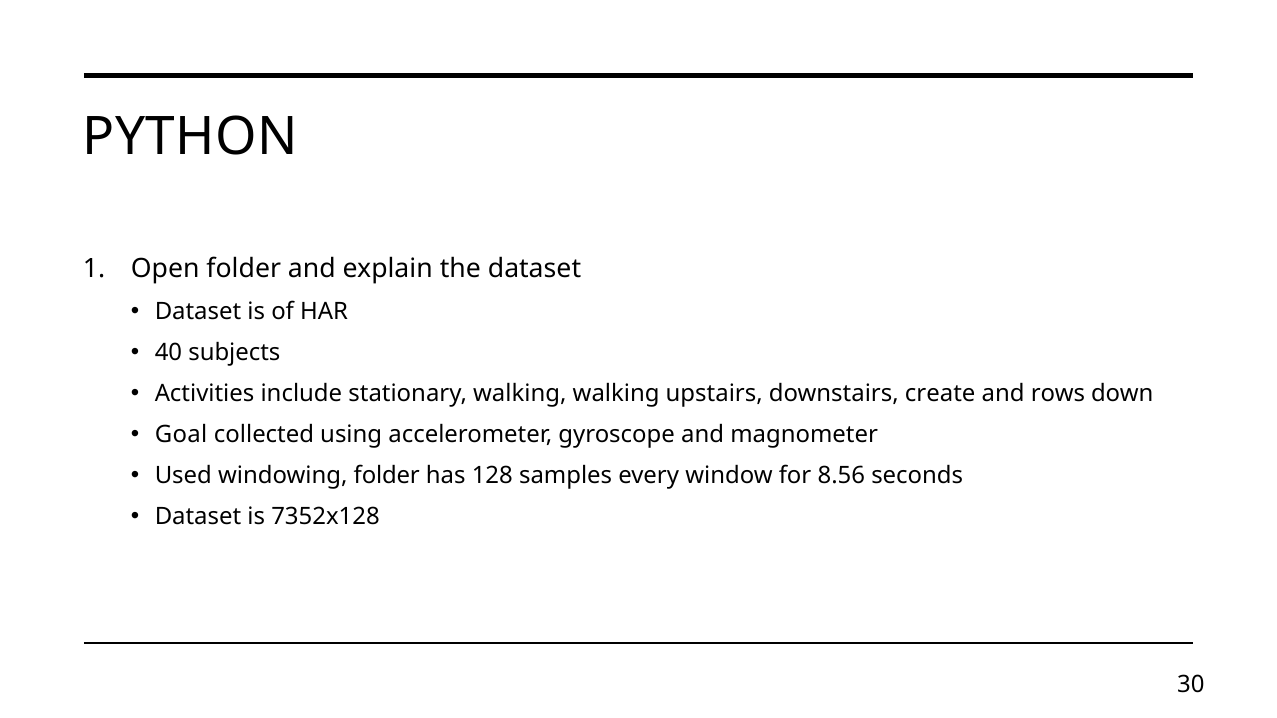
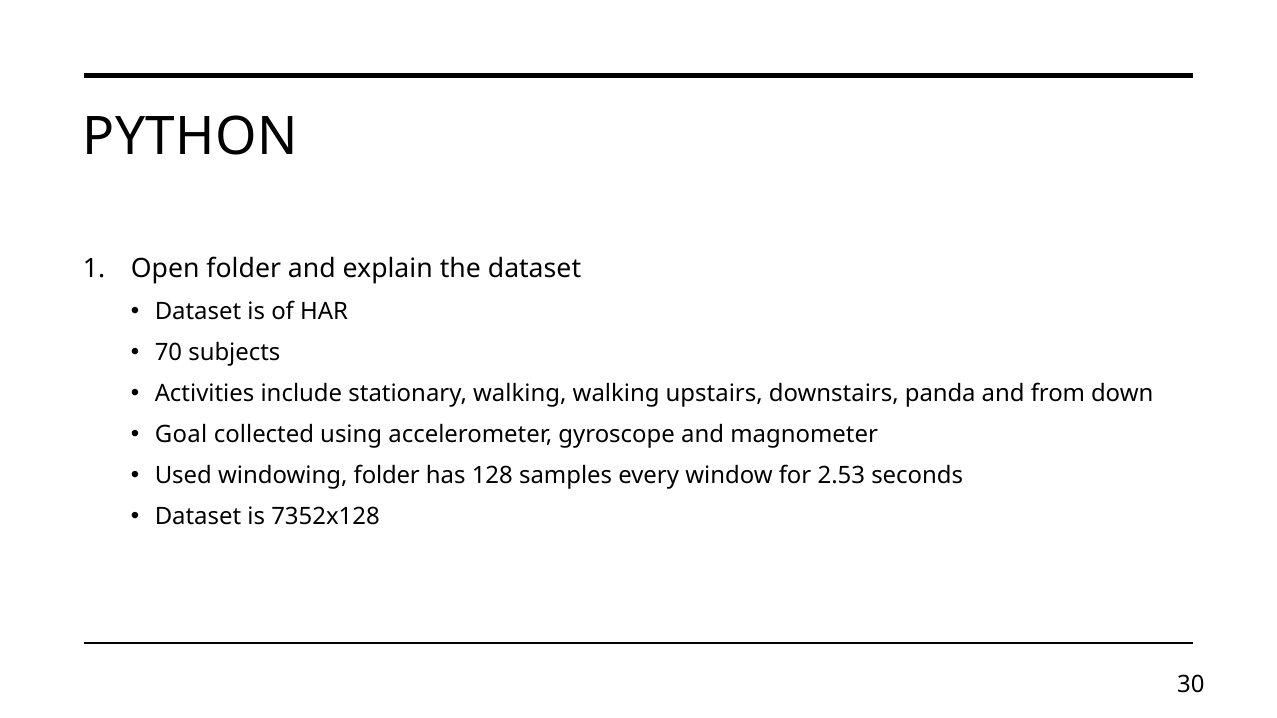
40: 40 -> 70 (168, 353)
create: create -> panda (940, 394)
rows: rows -> from (1058, 394)
8.56: 8.56 -> 2.53 (841, 476)
